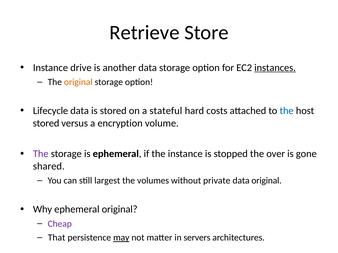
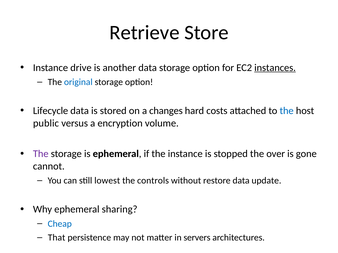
original colour: orange -> blue (78, 82)
stateful: stateful -> changes (166, 111)
stored: stored -> public (46, 123)
shared: shared -> cannot (49, 167)
largest: largest -> lowest (107, 181)
volumes: volumes -> controls (153, 181)
private: private -> restore (217, 181)
data original: original -> update (266, 181)
ephemeral original: original -> sharing (120, 210)
Cheap colour: purple -> blue (60, 224)
may underline: present -> none (121, 238)
